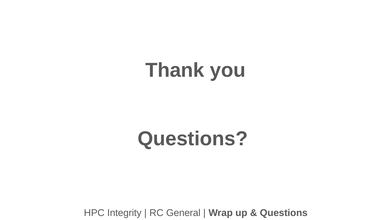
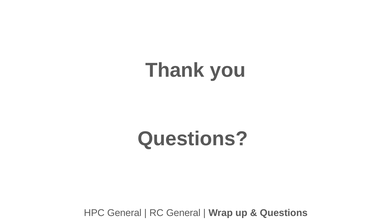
HPC Integrity: Integrity -> General (124, 213)
